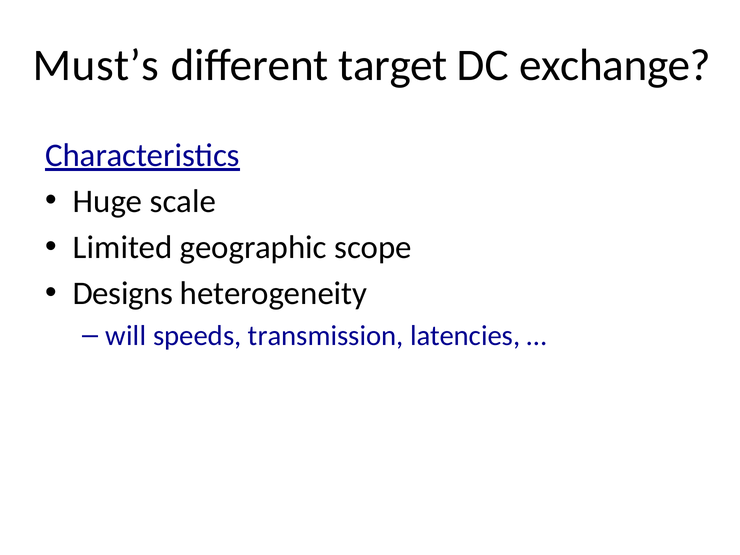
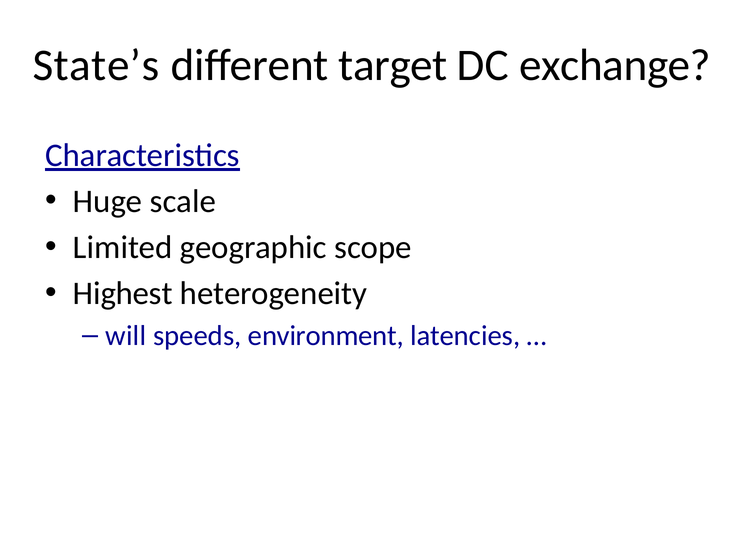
Must’s: Must’s -> State’s (96, 66)
Designs: Designs -> Highest (123, 294)
transmission: transmission -> environment (326, 336)
